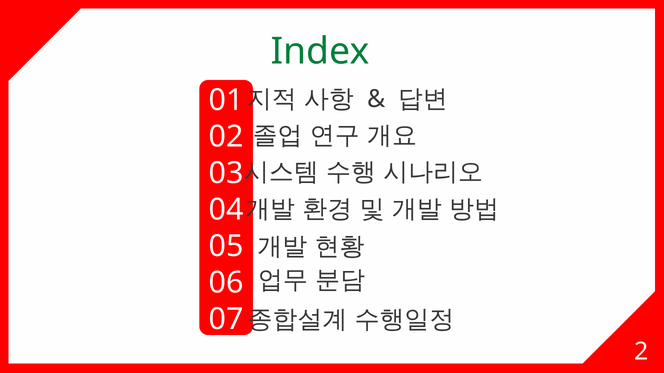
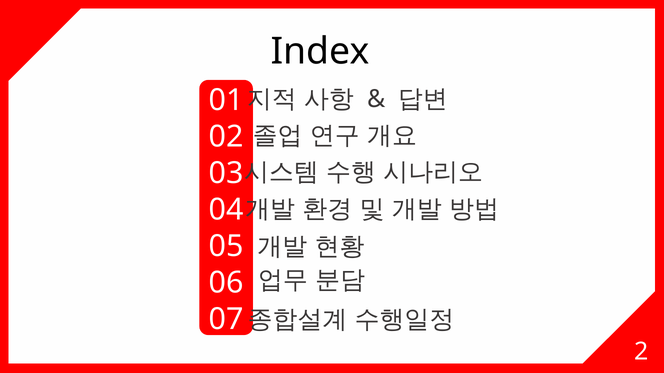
Index colour: green -> black (320, 52)
